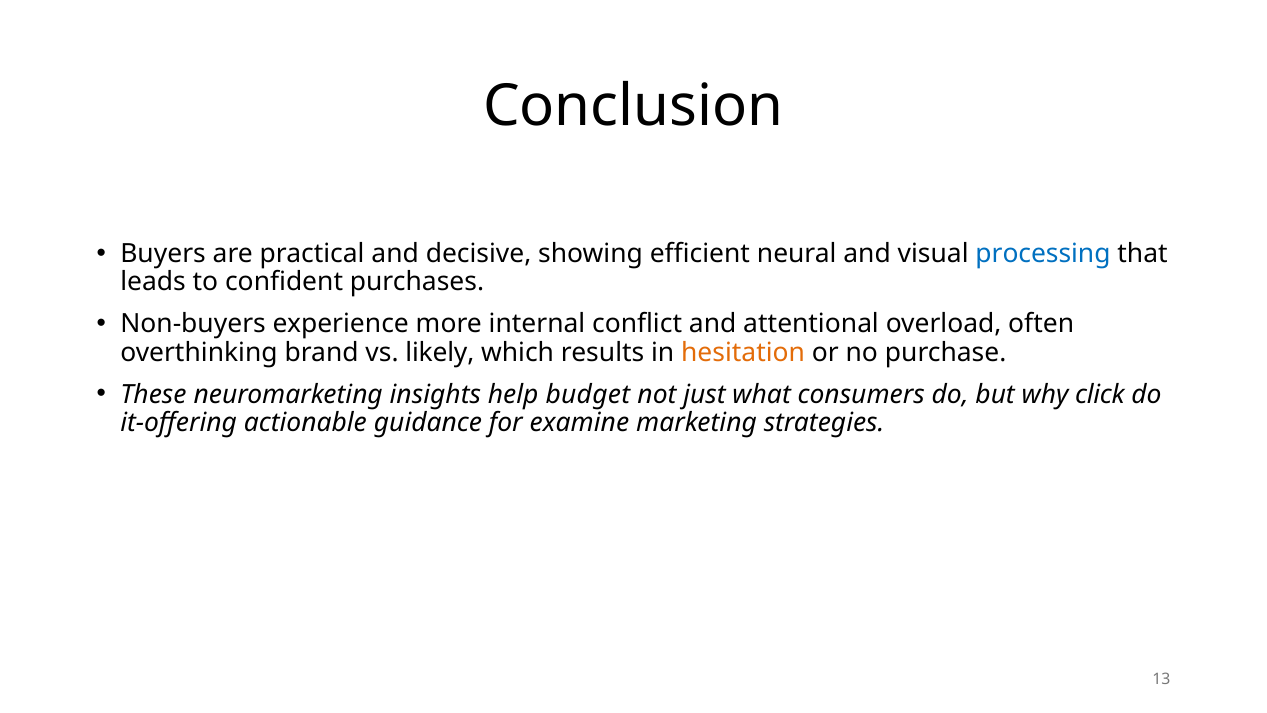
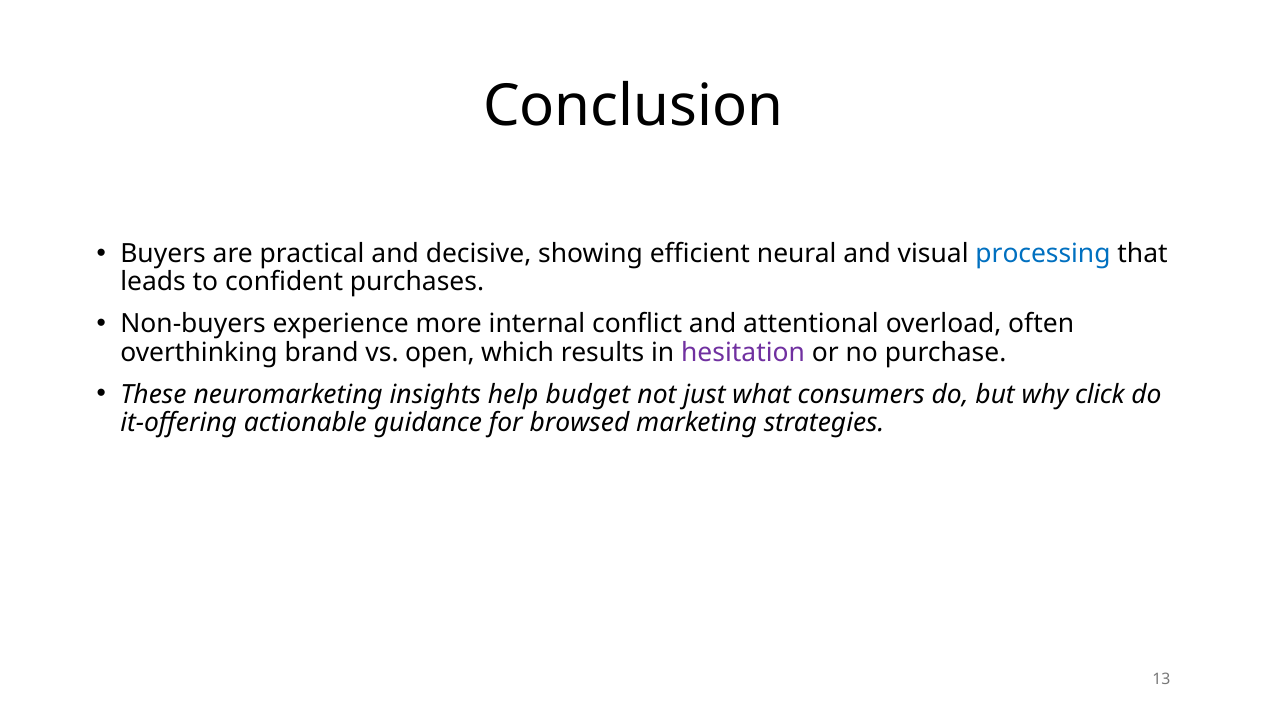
likely: likely -> open (440, 352)
hesitation colour: orange -> purple (743, 352)
examine: examine -> browsed (579, 423)
